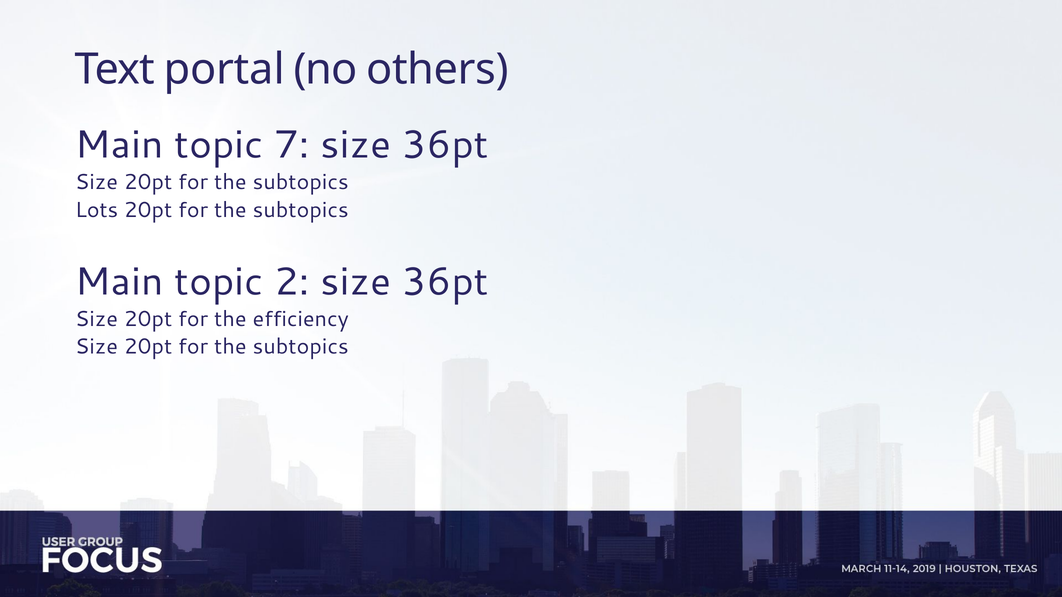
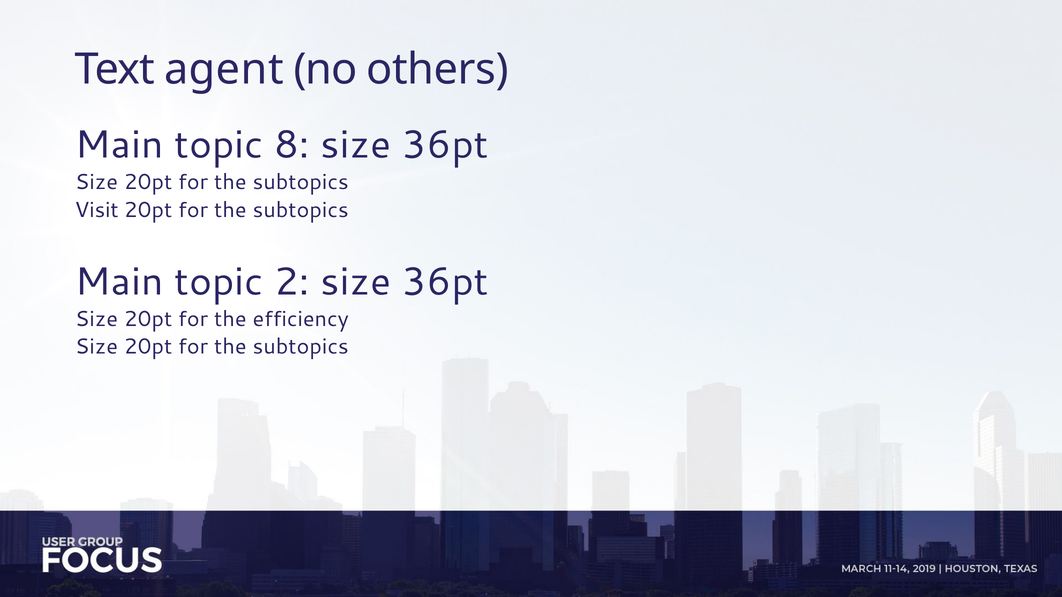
portal: portal -> agent (224, 69)
7: 7 -> 8 (292, 145)
Lots: Lots -> Visit (97, 210)
